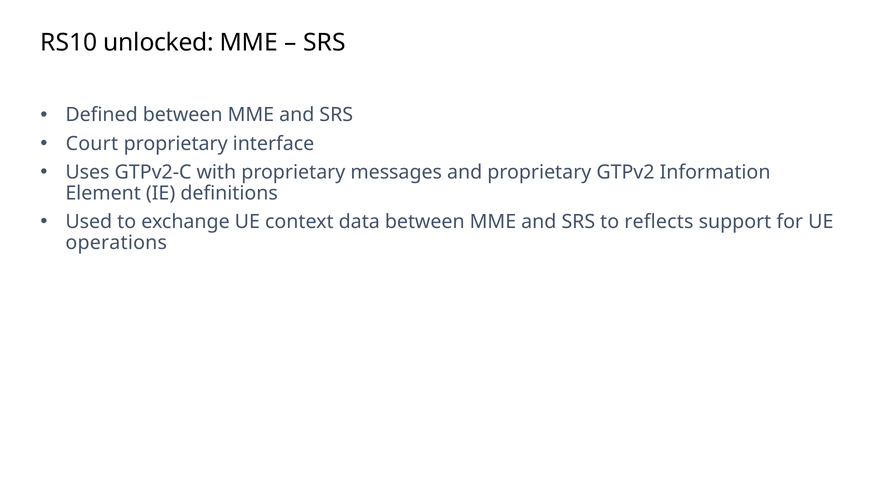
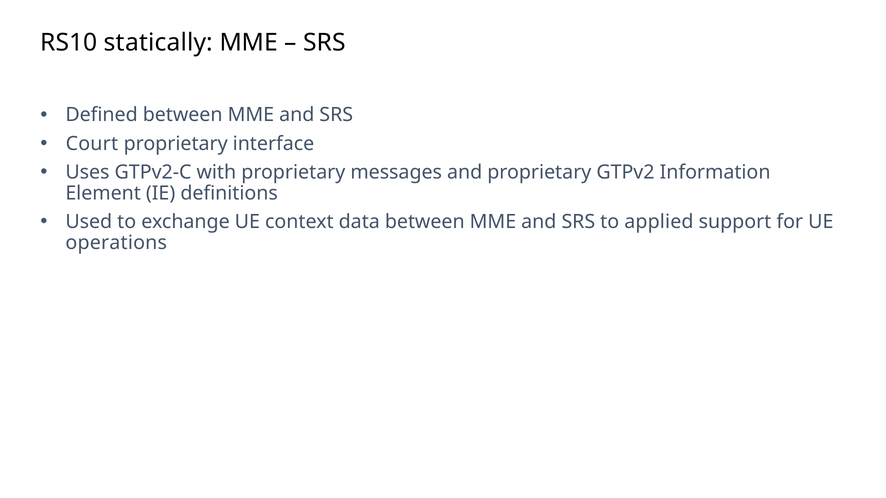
unlocked: unlocked -> statically (158, 43)
reflects: reflects -> applied (659, 222)
